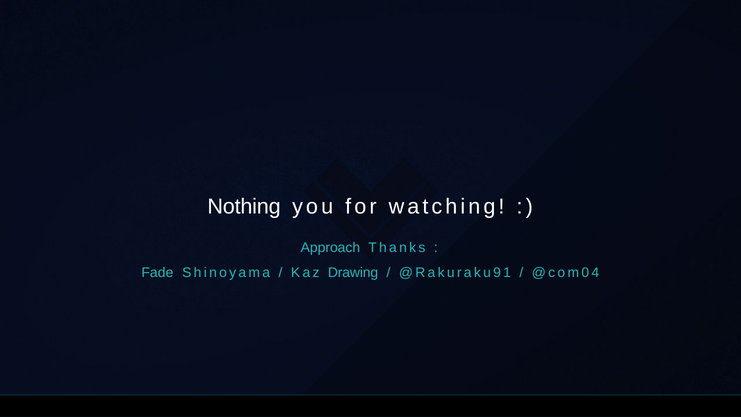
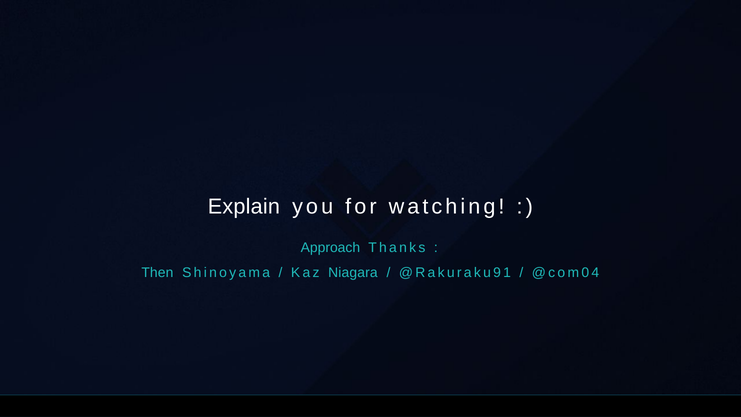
Nothing: Nothing -> Explain (244, 207)
Fade: Fade -> Then (157, 273)
Drawing: Drawing -> Niagara (353, 273)
